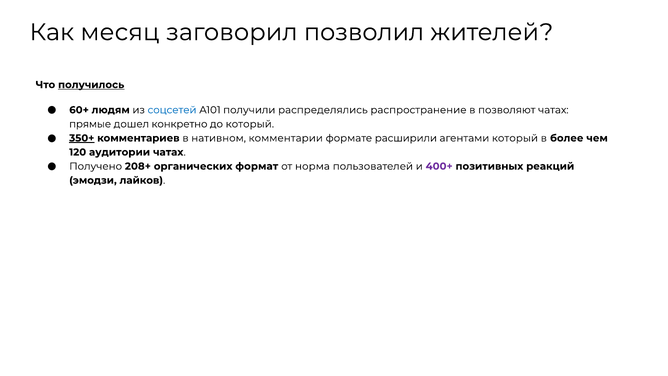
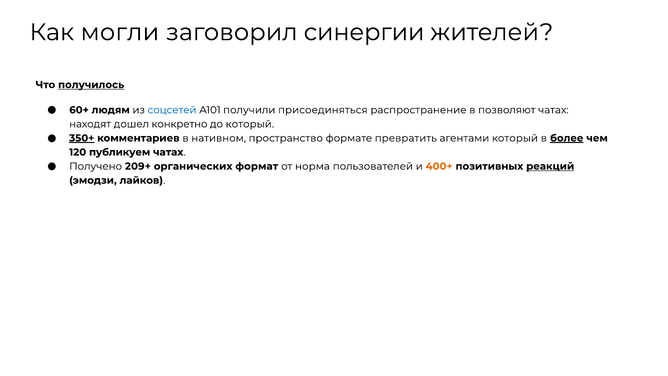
месяц: месяц -> могли (120, 32)
позволил: позволил -> синергии (364, 32)
распределялись: распределялись -> присоединяться (323, 110)
прямые: прямые -> находят (90, 124)
комментарии: комментарии -> пространство (286, 138)
расширили: расширили -> превратить (406, 138)
более underline: none -> present (567, 138)
аудитории: аудитории -> публикуем (120, 152)
208+: 208+ -> 209+ (138, 166)
400+ colour: purple -> orange (439, 166)
реакций underline: none -> present (550, 166)
